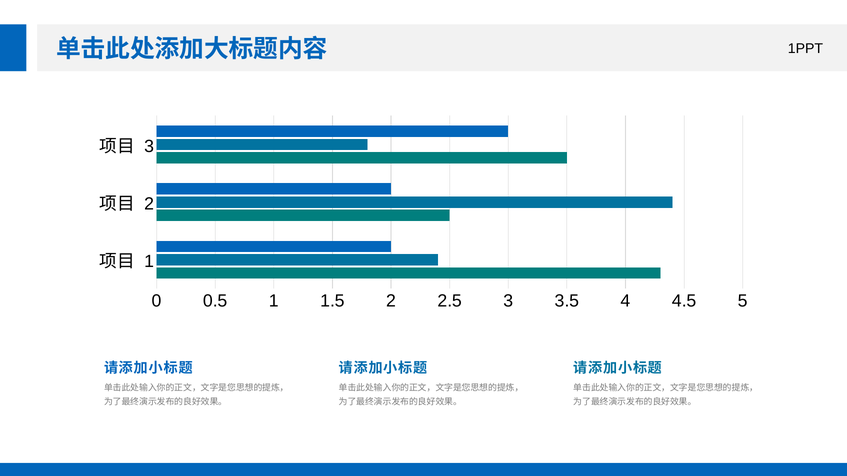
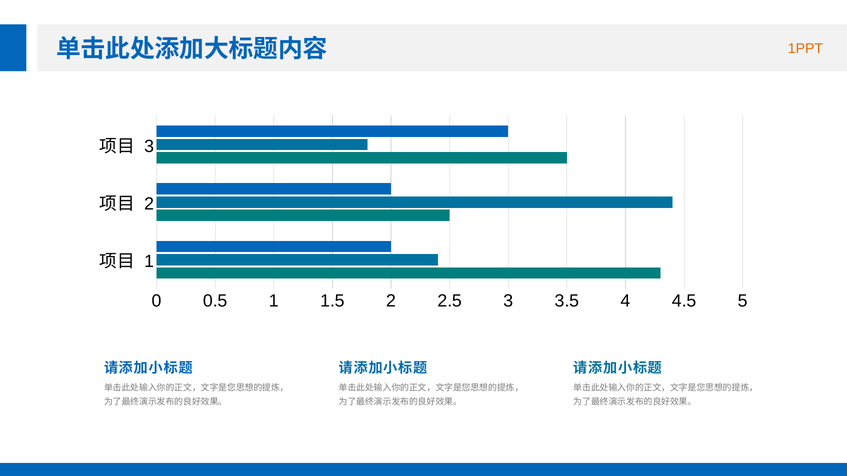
1PPT colour: black -> orange (805, 49)
